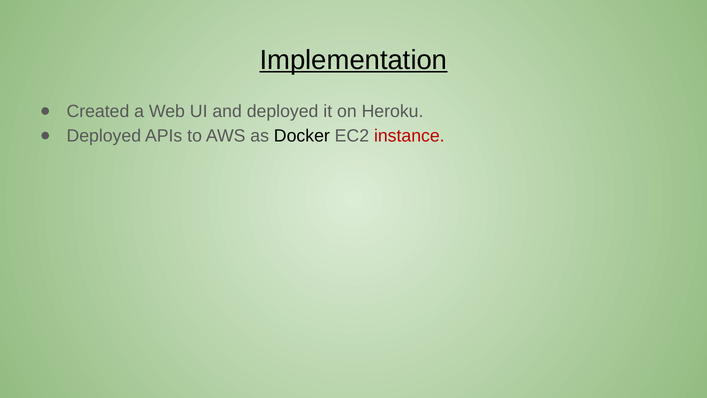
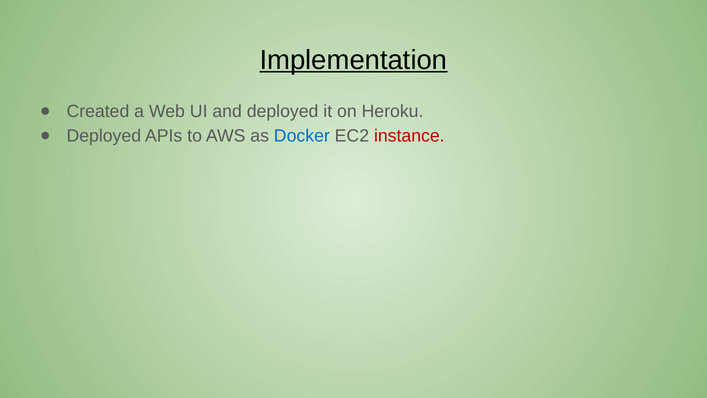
Docker colour: black -> blue (302, 136)
